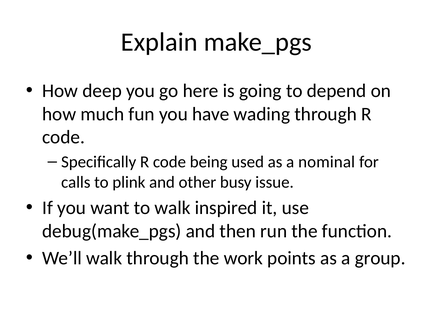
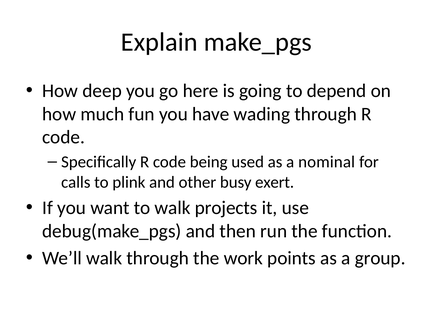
issue: issue -> exert (275, 182)
inspired: inspired -> projects (226, 208)
